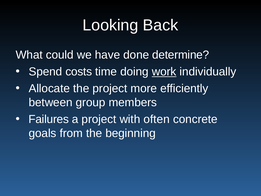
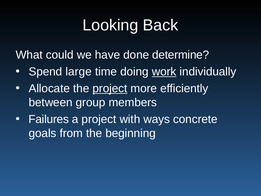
costs: costs -> large (79, 72)
project underline: none -> present (110, 88)
often: often -> ways (157, 119)
